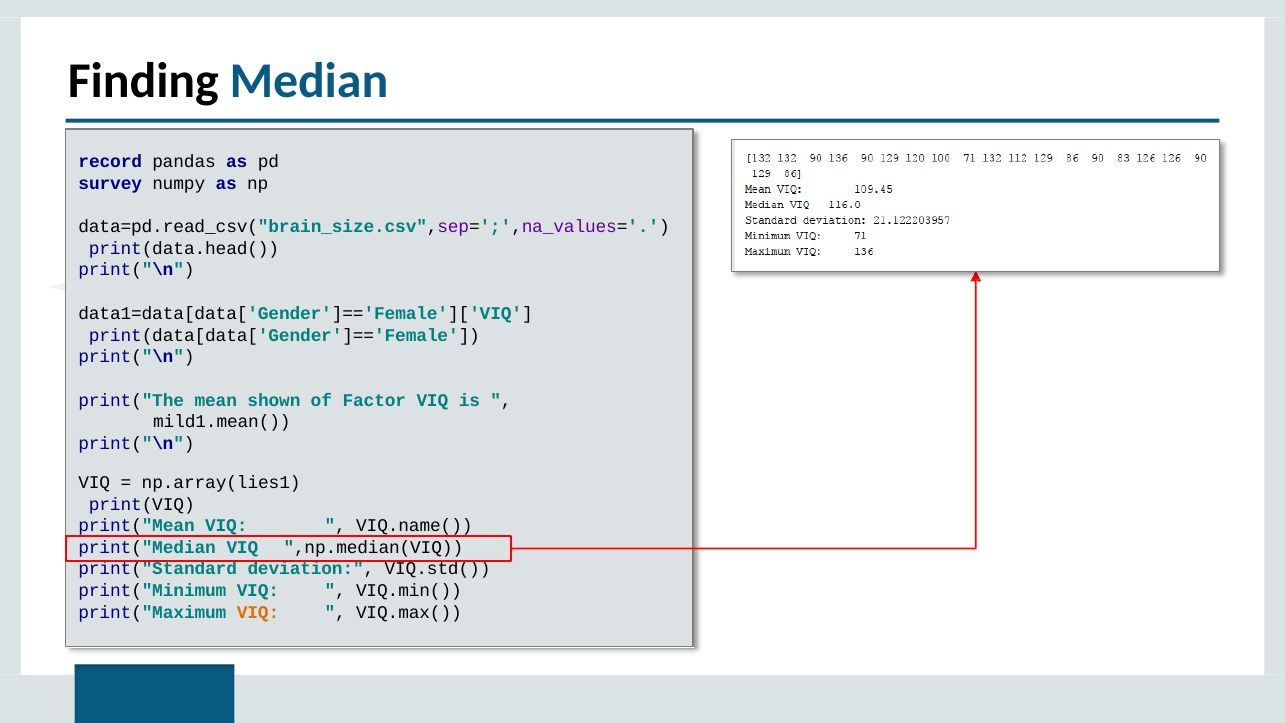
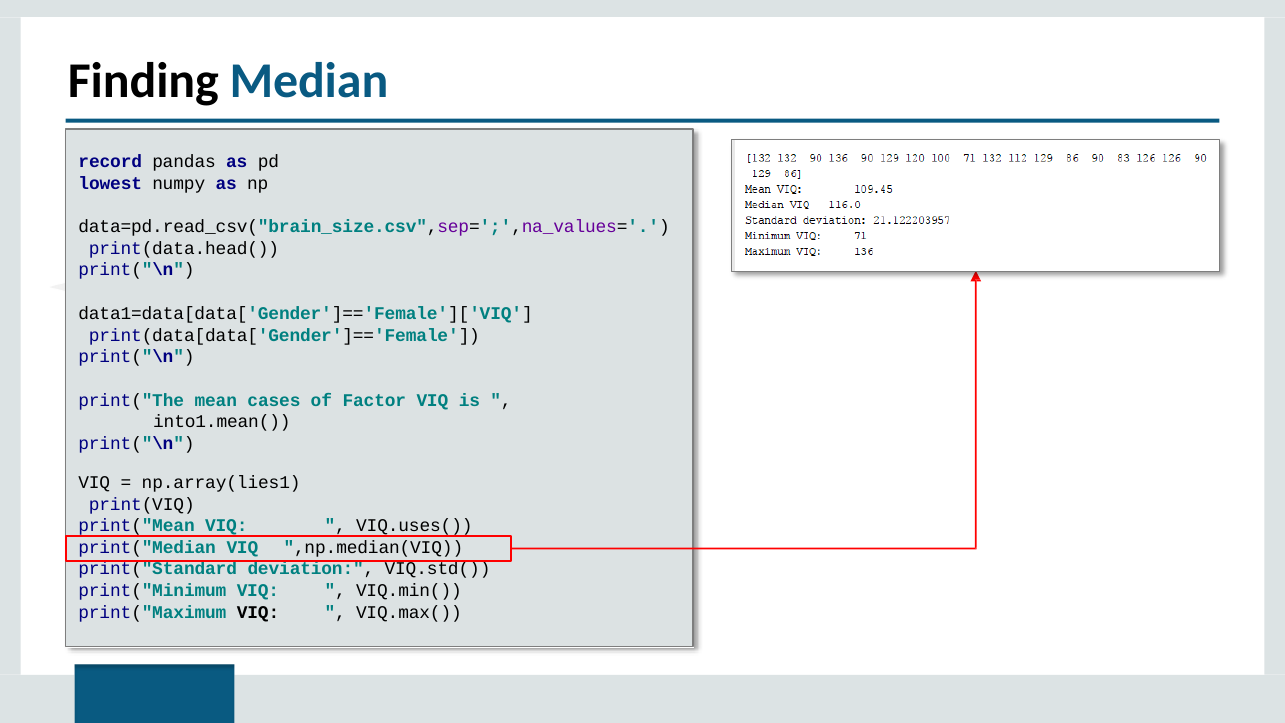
survey: survey -> lowest (110, 183)
shown: shown -> cases (274, 400)
mild1.mean(: mild1.mean( -> into1.mean( (222, 422)
VIQ.name(: VIQ.name( -> VIQ.uses( (414, 526)
VIQ colour: orange -> black (258, 612)
